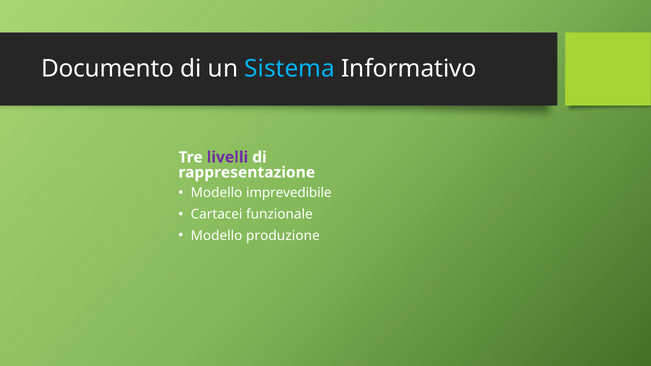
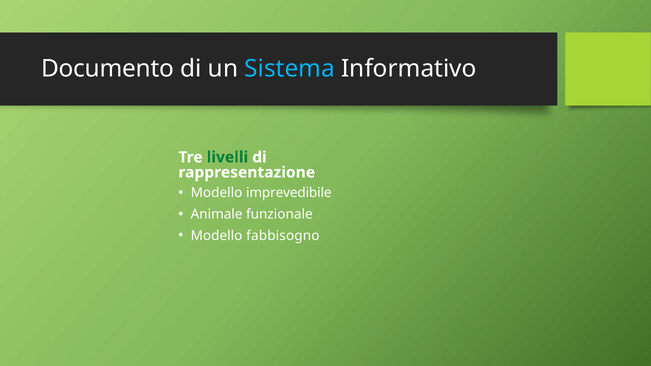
livelli colour: purple -> green (227, 157)
Cartacei: Cartacei -> Animale (217, 214)
produzione: produzione -> fabbisogno (283, 236)
